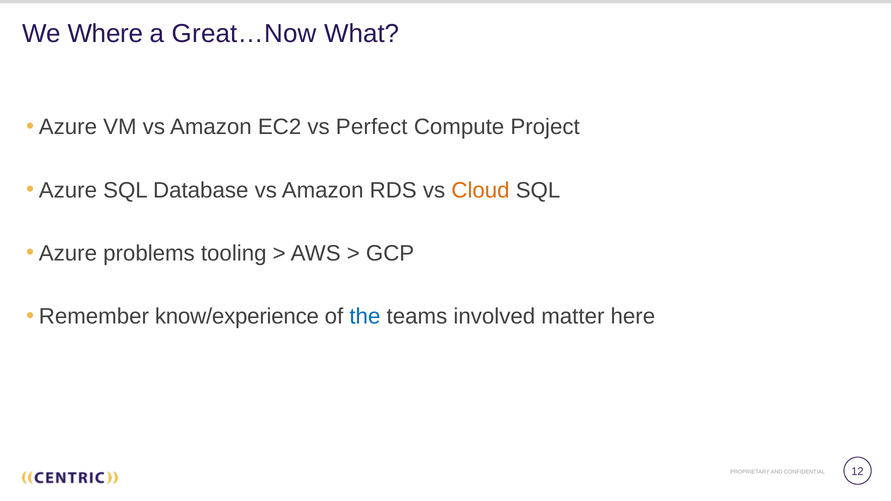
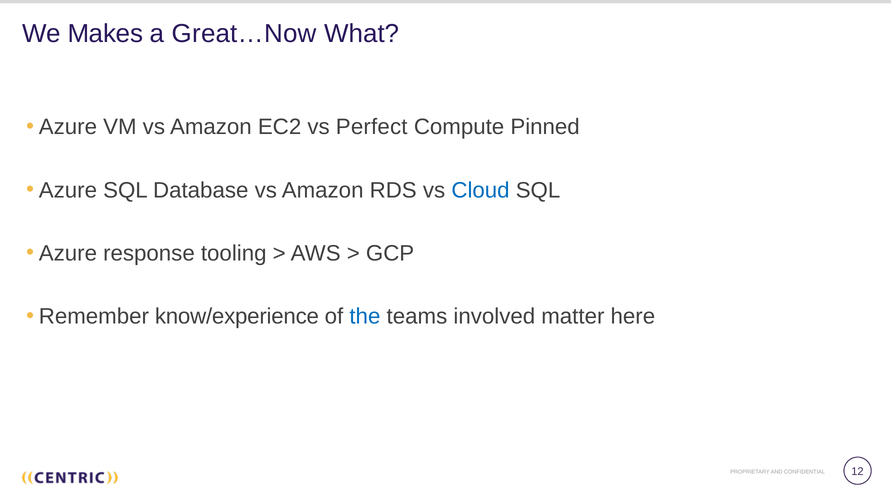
Where: Where -> Makes (105, 34)
Project: Project -> Pinned (545, 127)
Cloud colour: orange -> blue (481, 190)
problems: problems -> response (149, 253)
